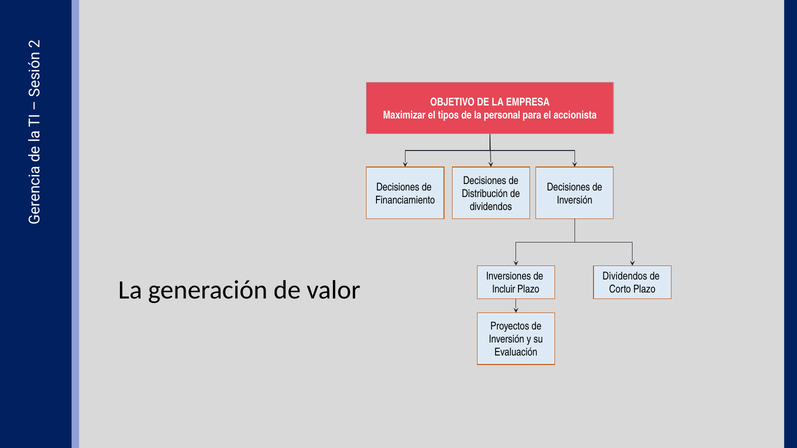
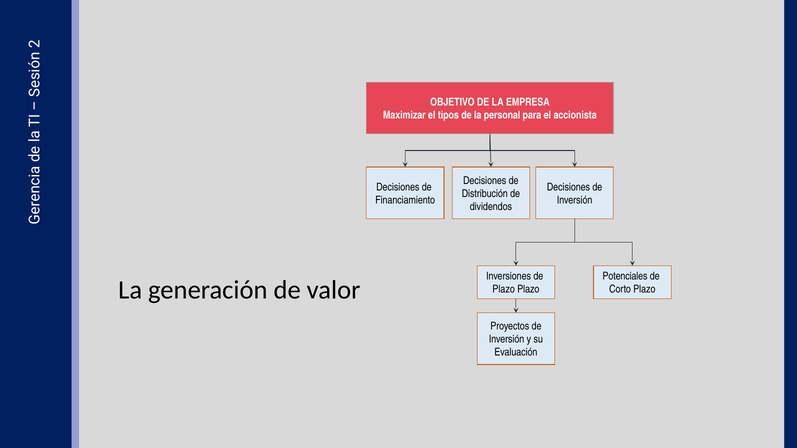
Dividendos: Dividendos -> Potenciales (625, 277)
Incluir: Incluir -> Plazo (504, 290)
